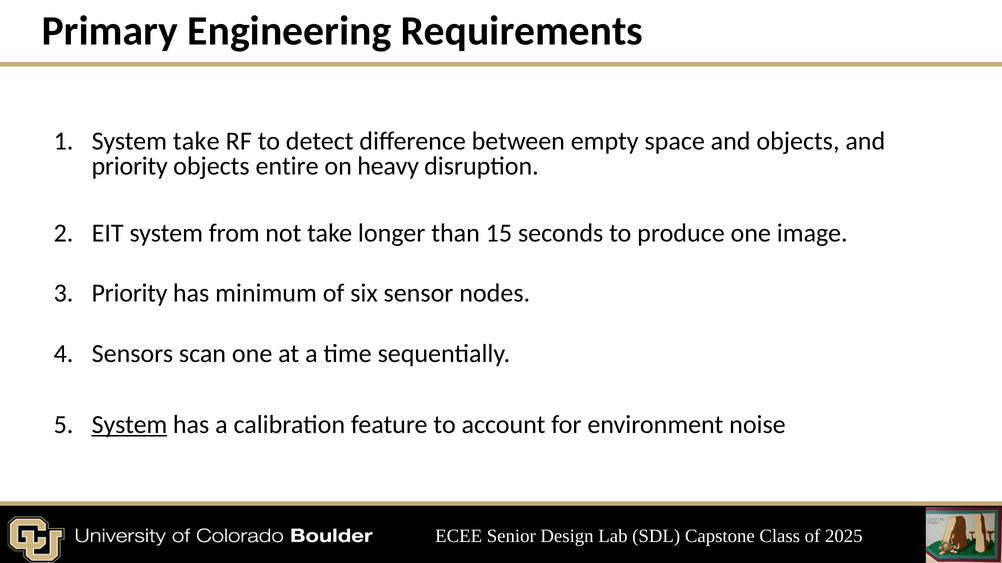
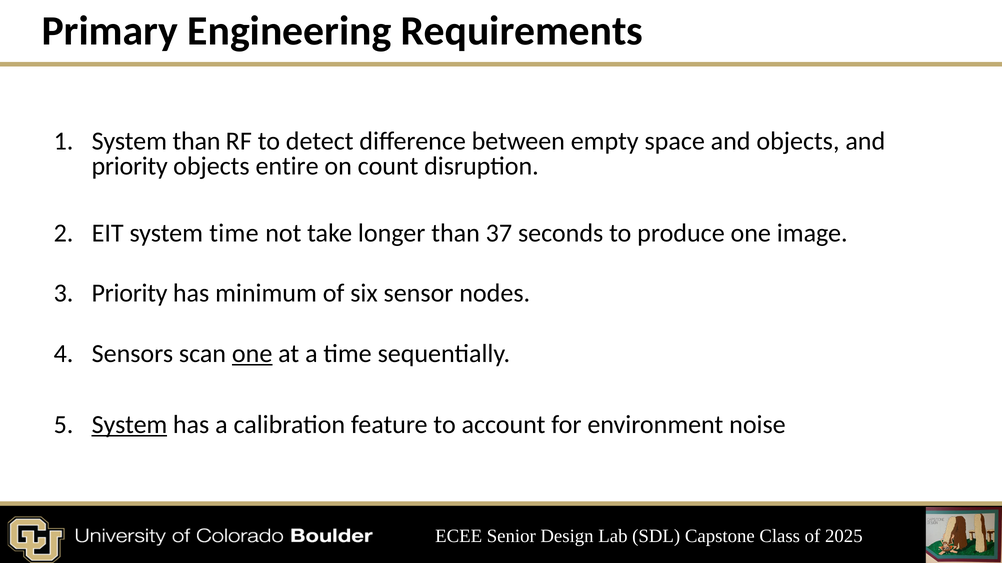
System take: take -> than (197, 141)
heavy: heavy -> count (388, 166)
system from: from -> time (234, 233)
15: 15 -> 37 (499, 233)
one underline: none -> present (252, 354)
